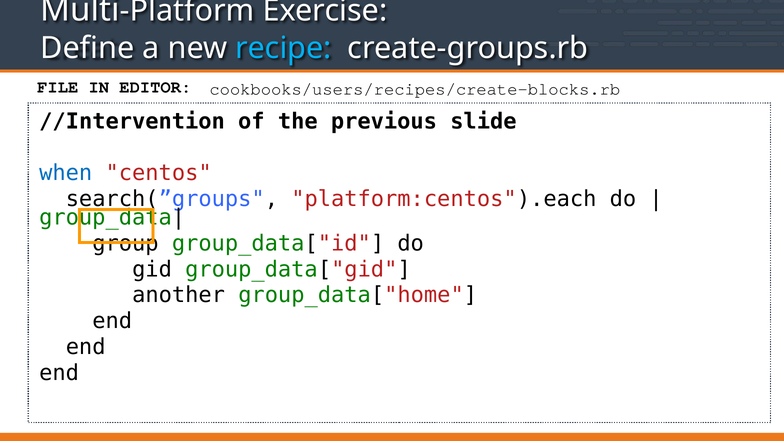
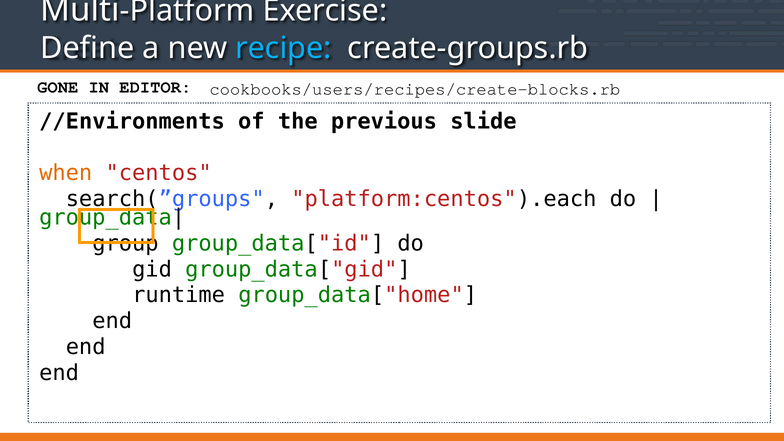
FILE: FILE -> GONE (58, 87)
//Intervention: //Intervention -> //Environments (132, 121)
when colour: blue -> orange (66, 173)
another: another -> runtime (179, 295)
